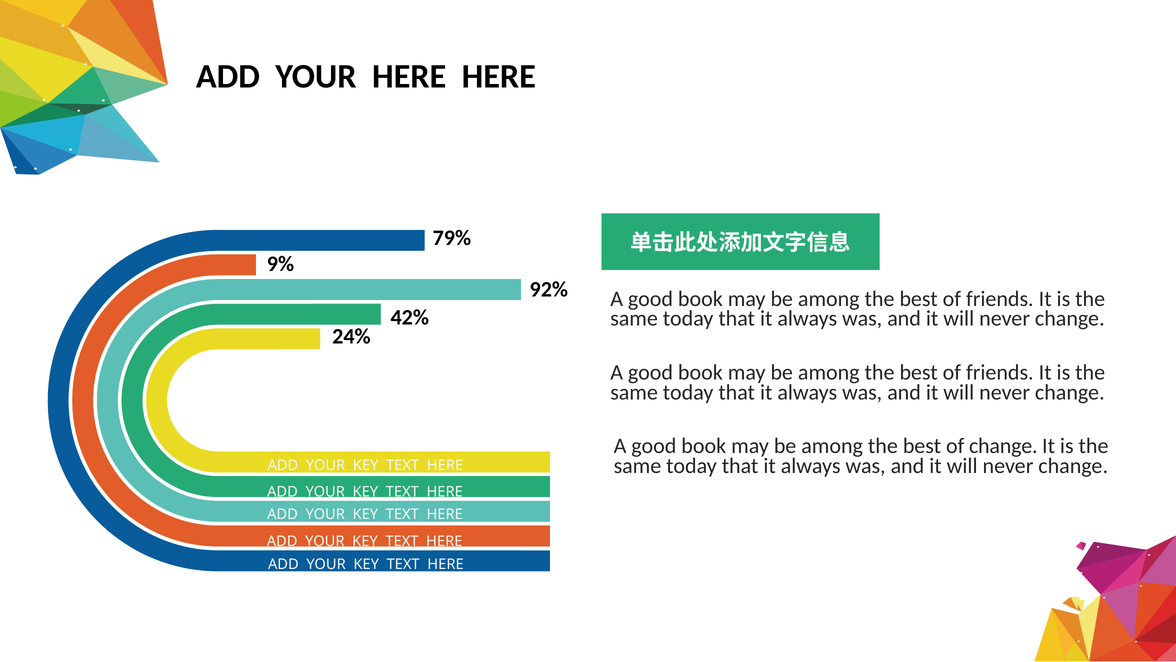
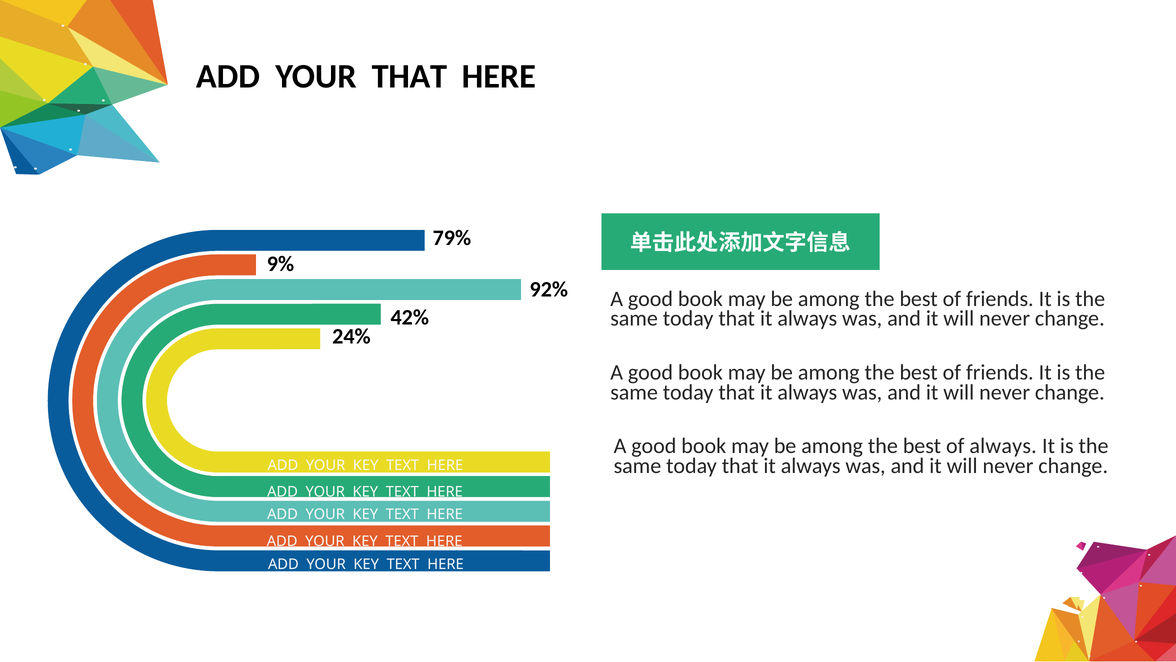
YOUR HERE: HERE -> THAT (409, 76)
of change: change -> always (1003, 446)
